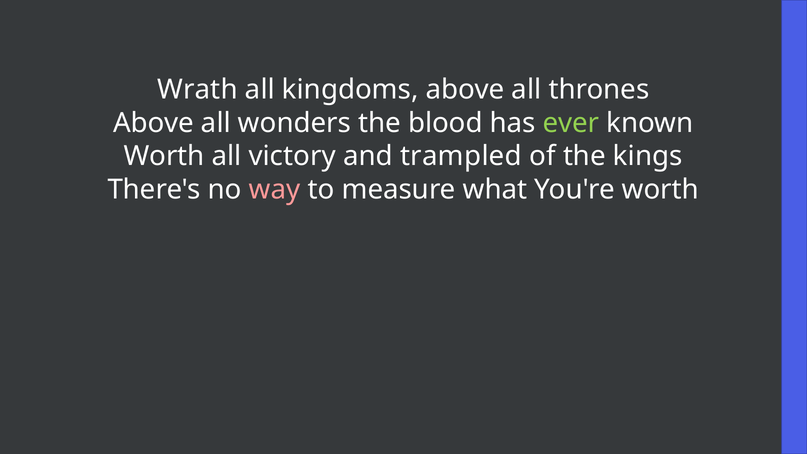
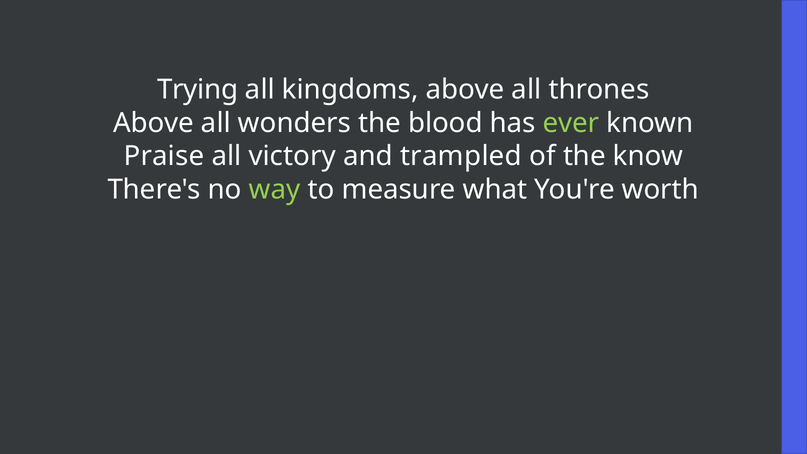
Wrath: Wrath -> Trying (198, 90)
Worth: Worth -> Praise (164, 156)
kings: kings -> know (648, 156)
way colour: pink -> light green (275, 190)
